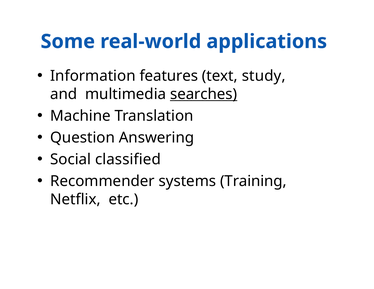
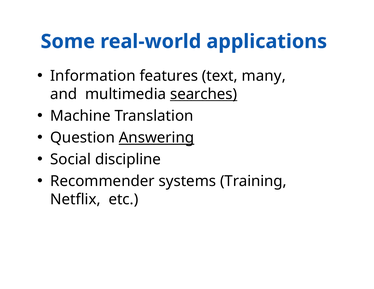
study: study -> many (264, 76)
Answering underline: none -> present (157, 138)
classified: classified -> discipline (128, 159)
